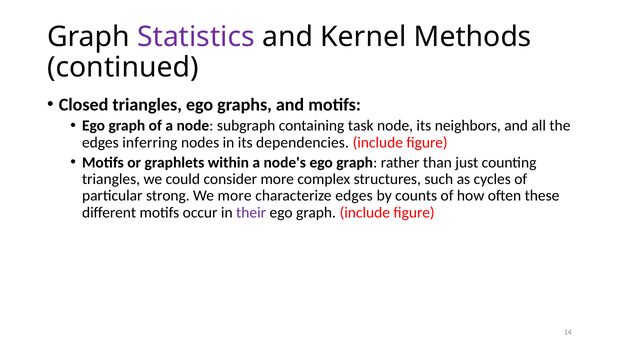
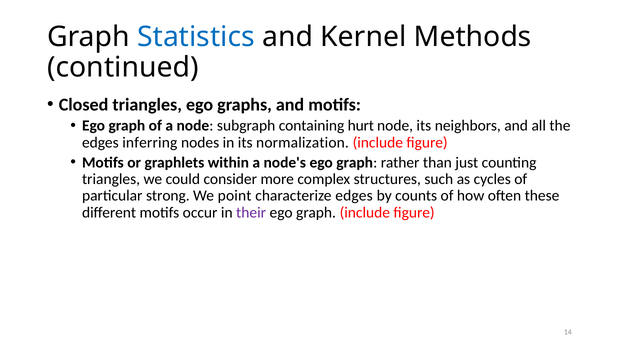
Statistics colour: purple -> blue (196, 37)
task: task -> hurt (361, 126)
dependencies: dependencies -> normalization (303, 143)
We more: more -> point (235, 196)
